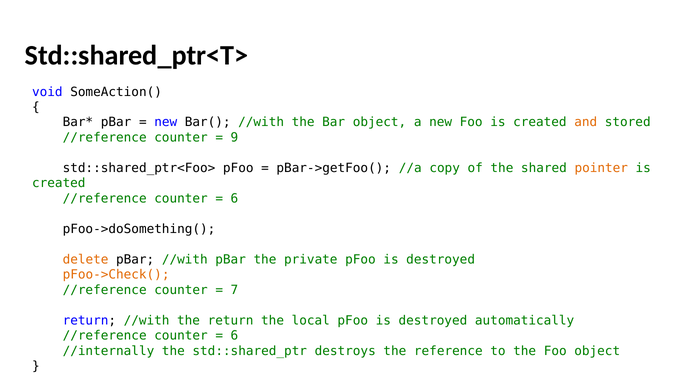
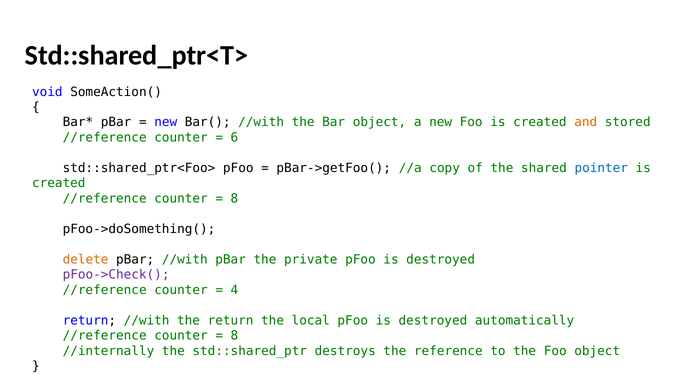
9: 9 -> 6 (234, 137)
pointer colour: orange -> blue (601, 168)
6: 6 -> 8 (234, 198)
pFoo->Check( colour: orange -> purple (116, 275)
7: 7 -> 4 (234, 290)
6: 6 -> 8 (234, 336)
